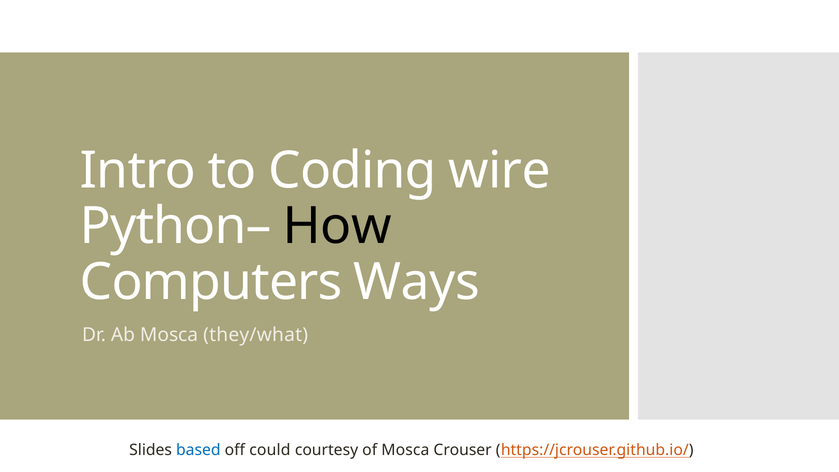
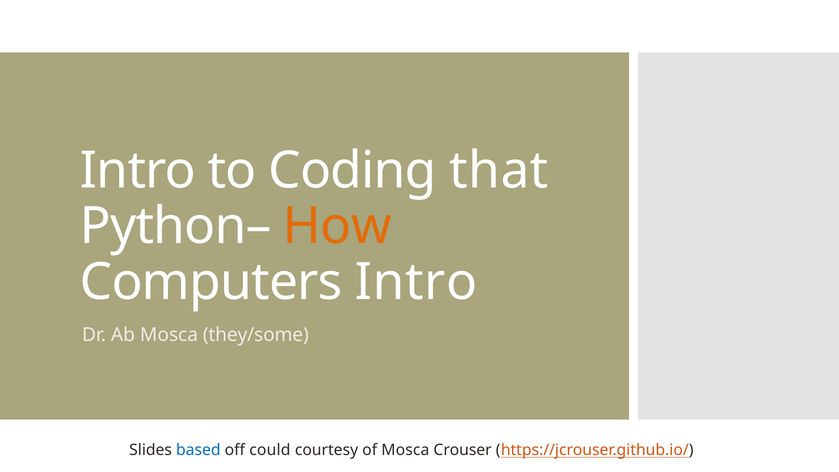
wire: wire -> that (499, 171)
How colour: black -> orange (337, 226)
Computers Ways: Ways -> Intro (416, 282)
they/what: they/what -> they/some (256, 335)
